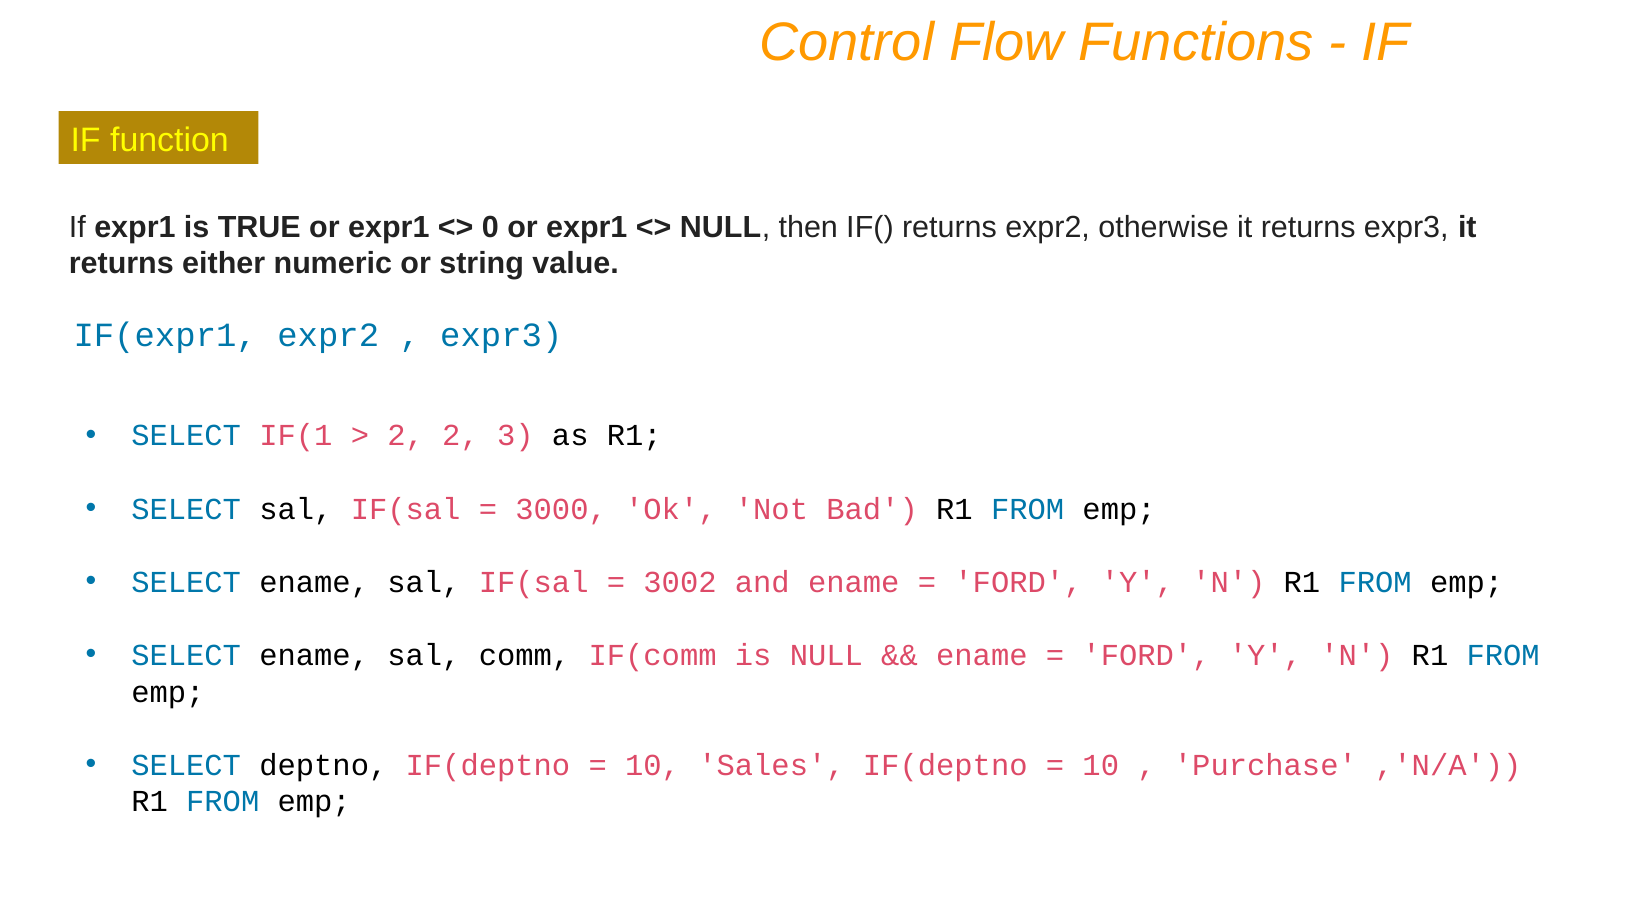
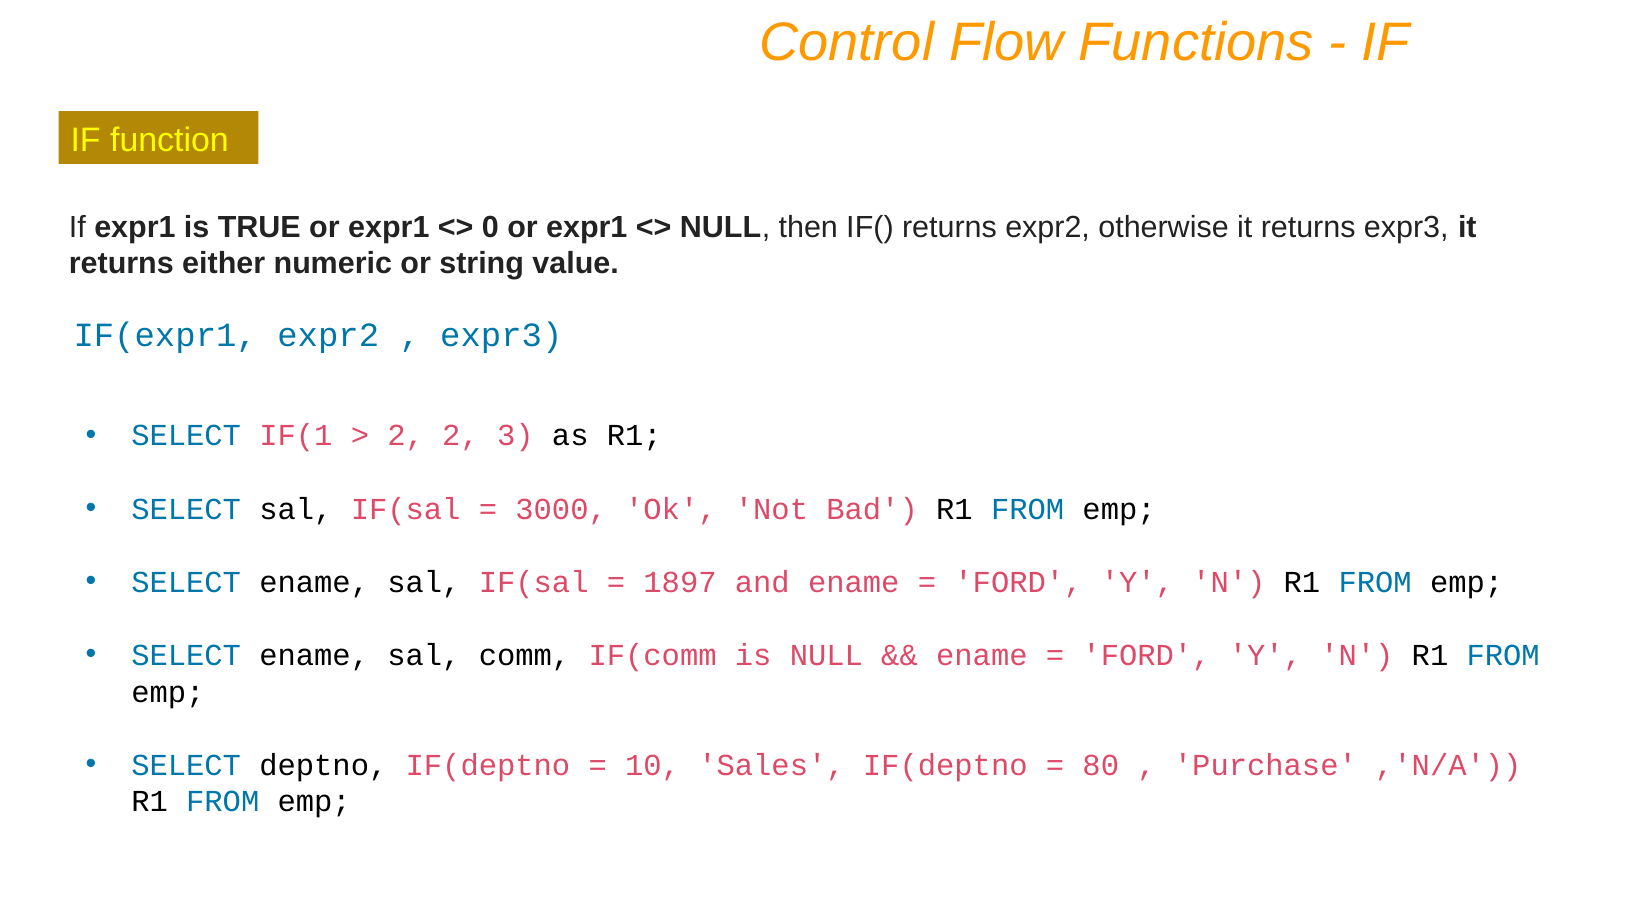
3002: 3002 -> 1897 (680, 582)
10: 10 -> 80 (1101, 765)
